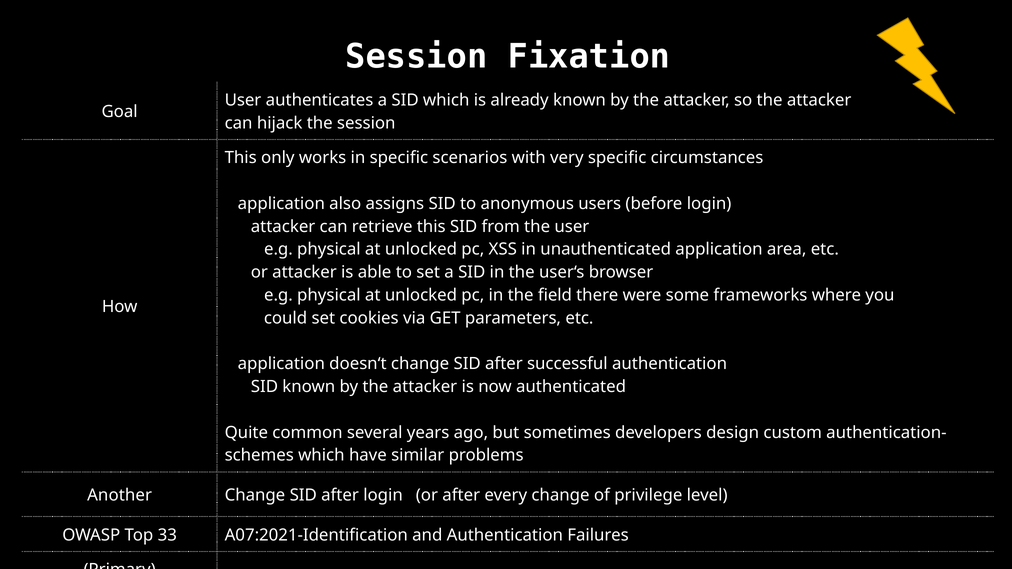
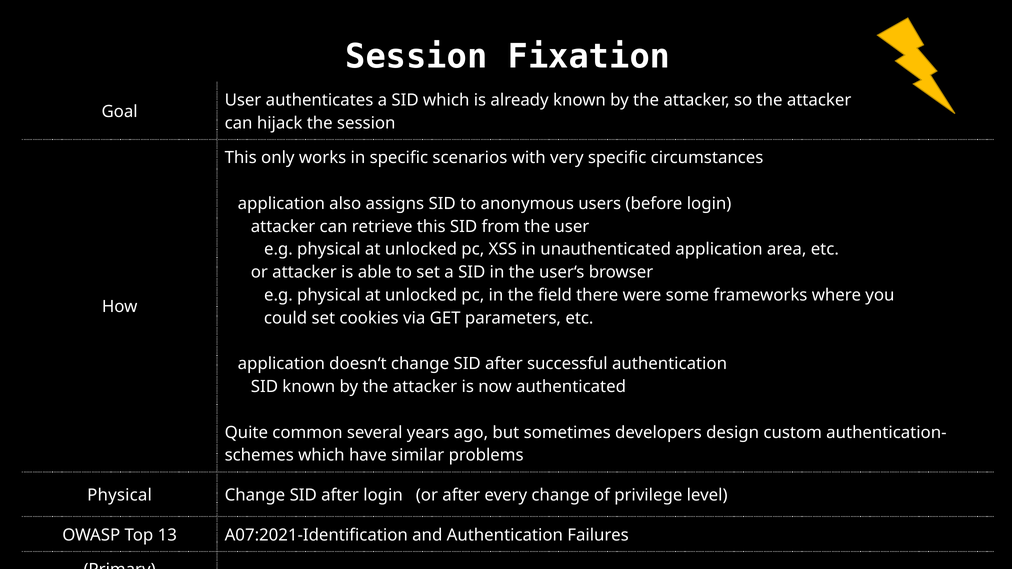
Another: Another -> Physical (120, 495)
33: 33 -> 13 (167, 535)
